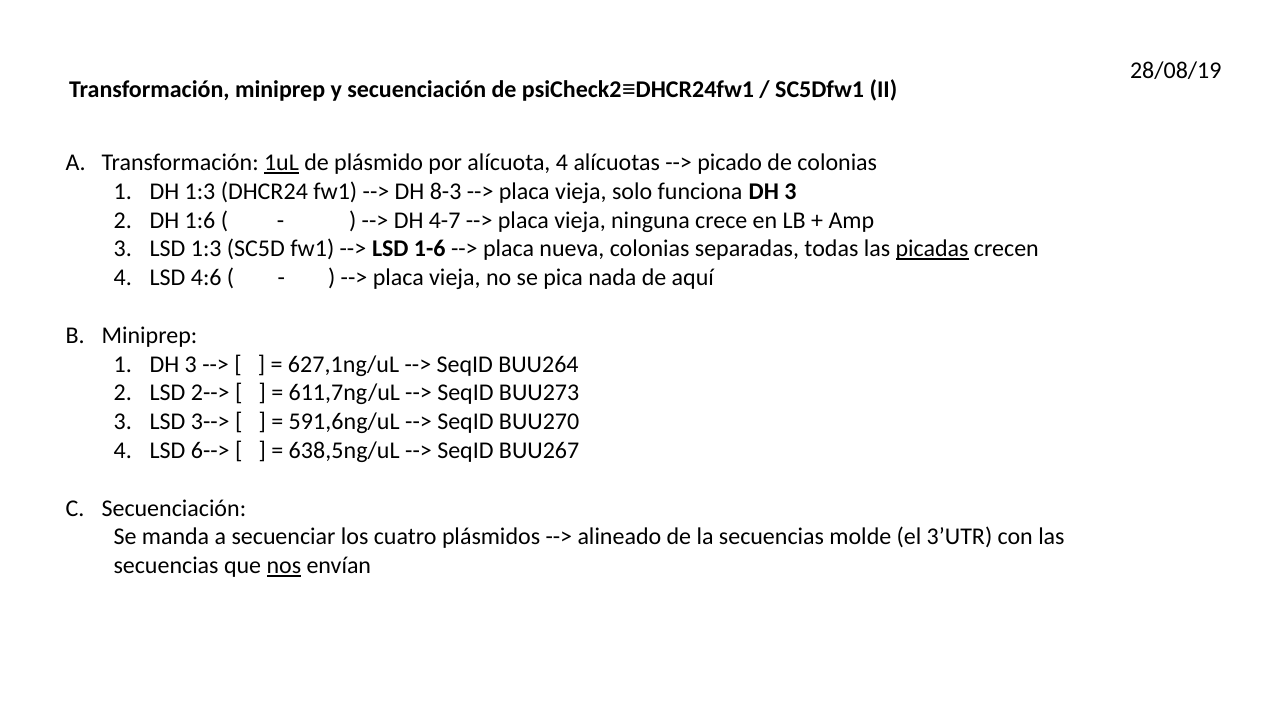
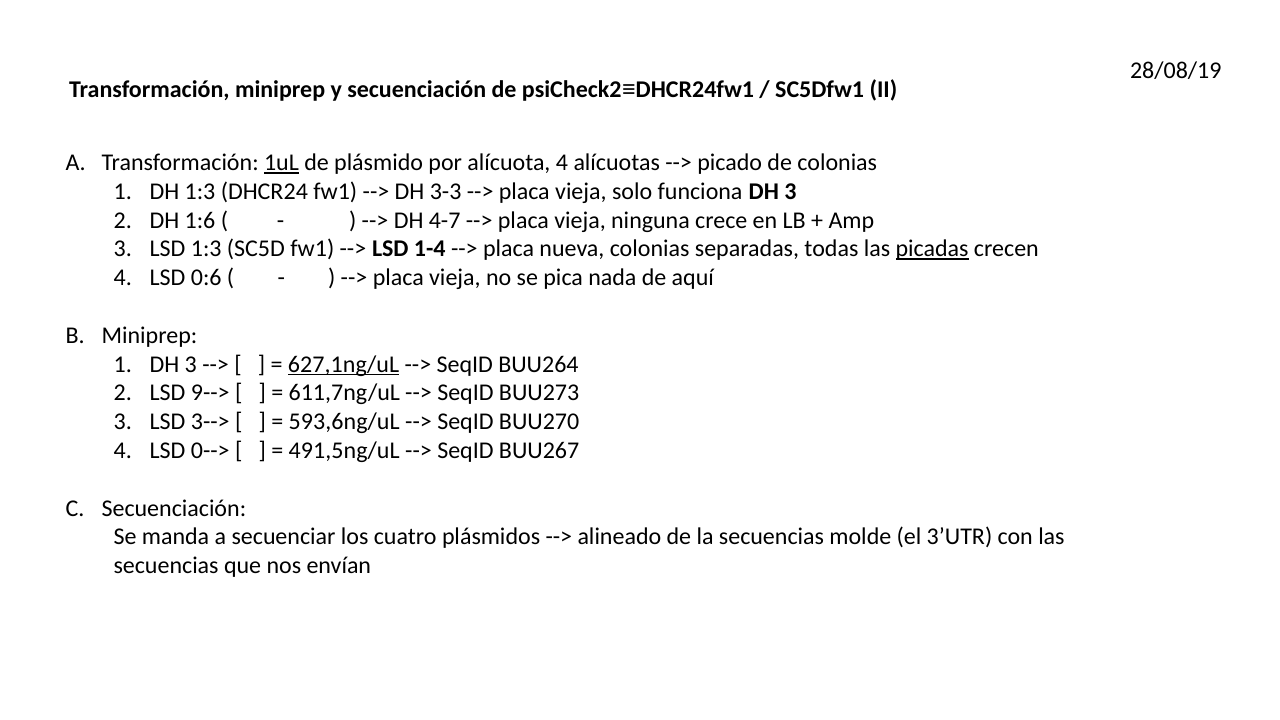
8-3: 8-3 -> 3-3 (446, 191)
1-6: 1-6 -> 1-4 (430, 249)
4:6: 4:6 -> 0:6 (206, 278)
627,1ng/uL underline: none -> present (344, 364)
2-->: 2--> -> 9--> (210, 393)
591,6ng/uL: 591,6ng/uL -> 593,6ng/uL (344, 422)
6-->: 6--> -> 0--> (210, 450)
638,5ng/uL: 638,5ng/uL -> 491,5ng/uL (344, 450)
nos underline: present -> none (284, 566)
